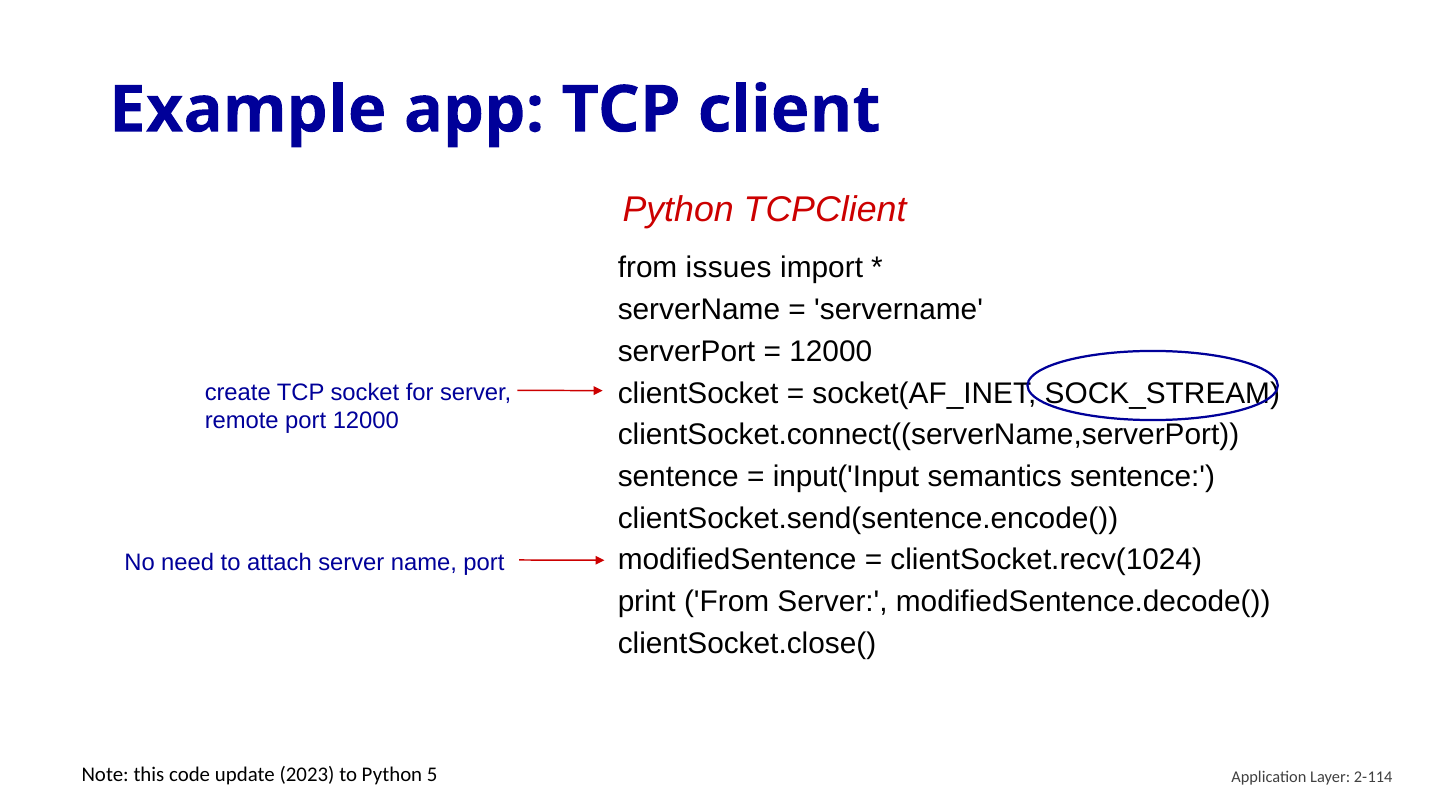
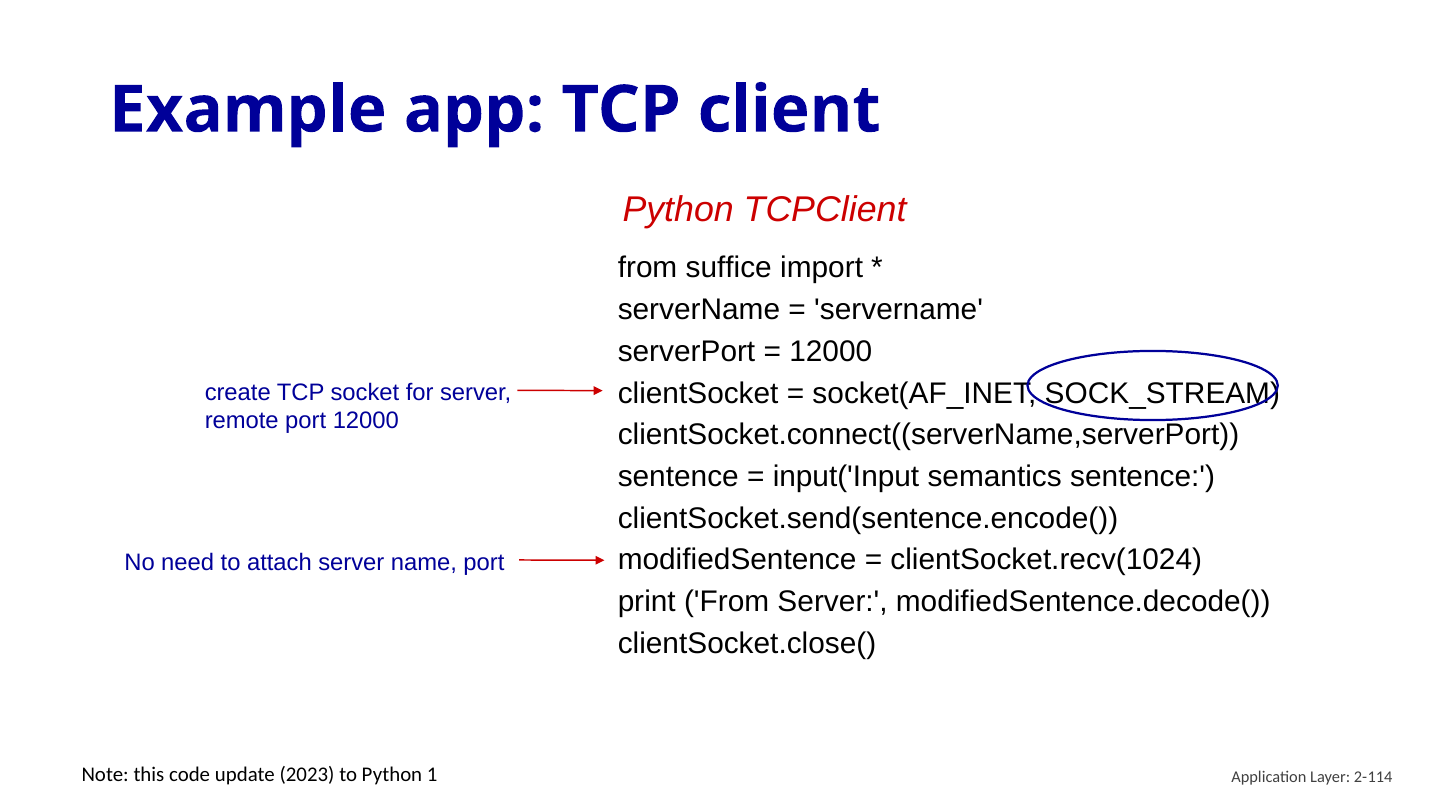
issues: issues -> suffice (729, 268)
5: 5 -> 1 (432, 775)
